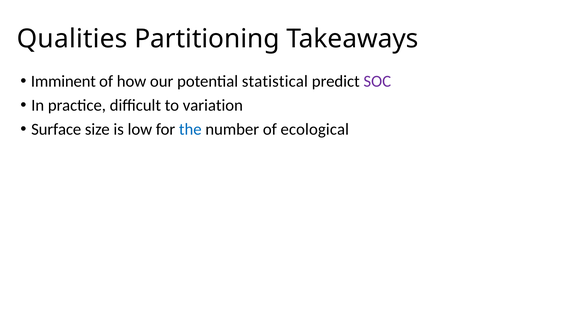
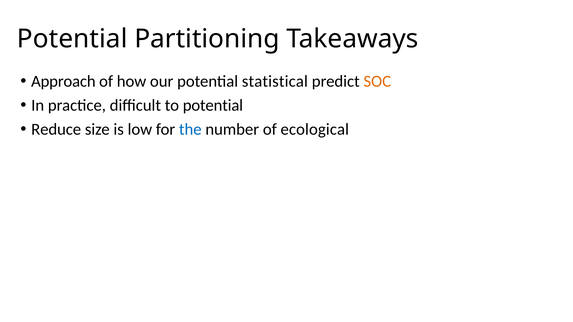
Qualities: Qualities -> Potential (72, 39)
Imminent: Imminent -> Approach (63, 81)
SOC colour: purple -> orange (377, 81)
to variation: variation -> potential (213, 105)
Surface: Surface -> Reduce (56, 129)
